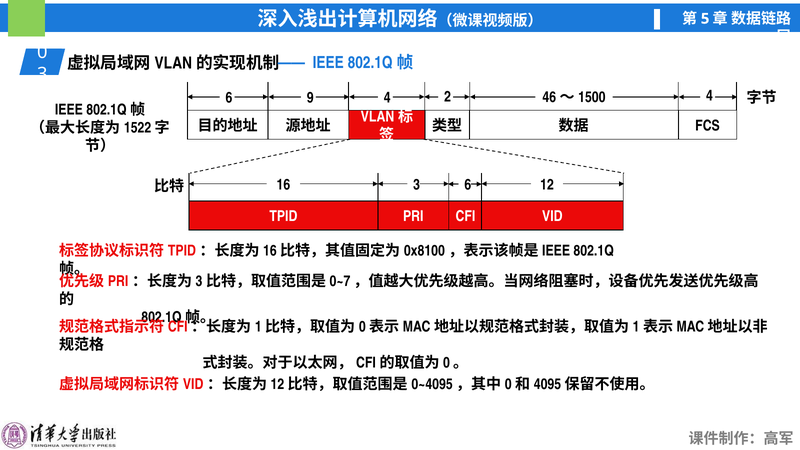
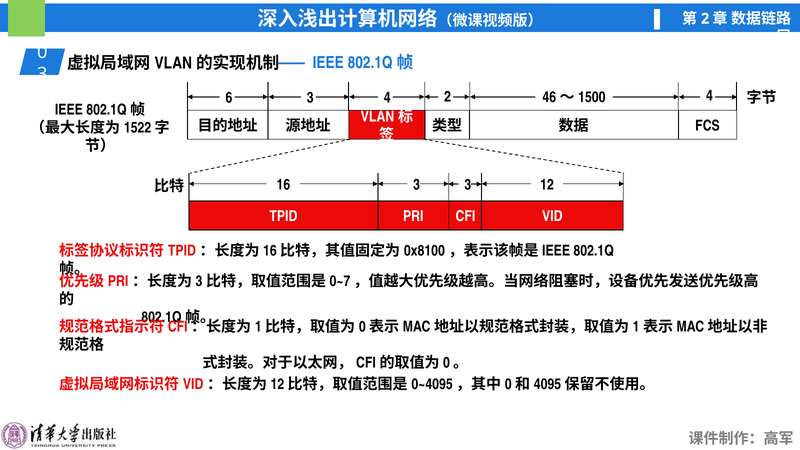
5: 5 -> 2 (705, 19)
6 9: 9 -> 3 (310, 98)
3 6: 6 -> 3 (468, 185)
